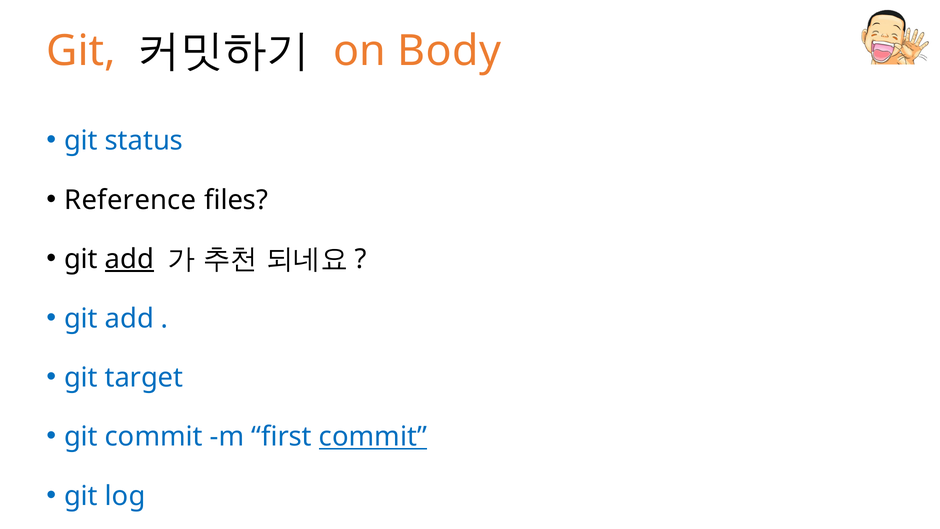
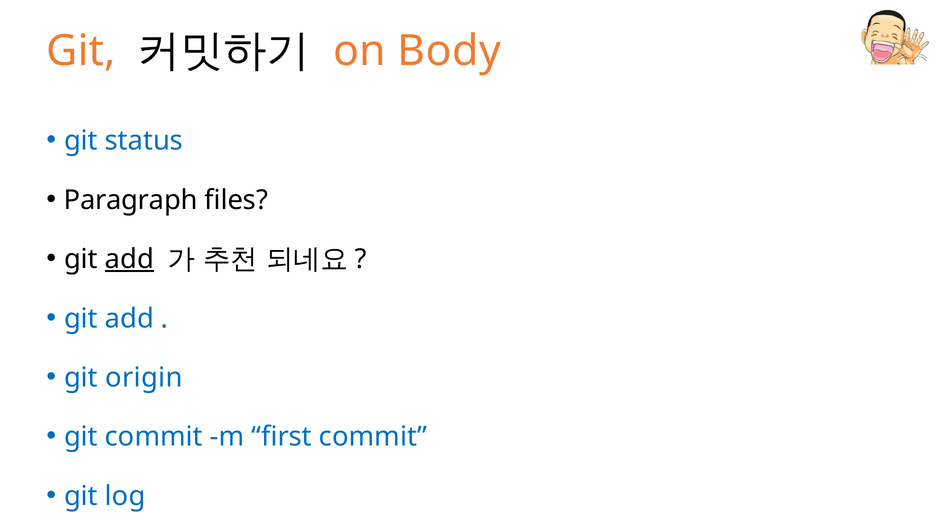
Reference: Reference -> Paragraph (131, 200)
target: target -> origin (144, 377)
commit underline: present -> none (373, 437)
